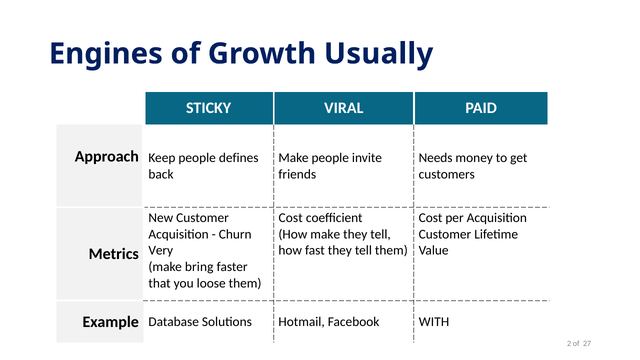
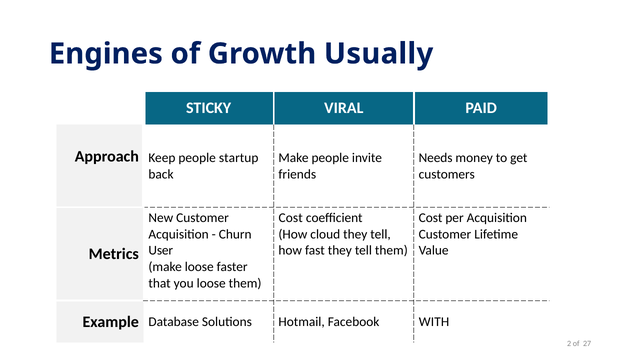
defines: defines -> startup (239, 158)
How make: make -> cloud (325, 234)
Very: Very -> User (161, 251)
make bring: bring -> loose (199, 267)
